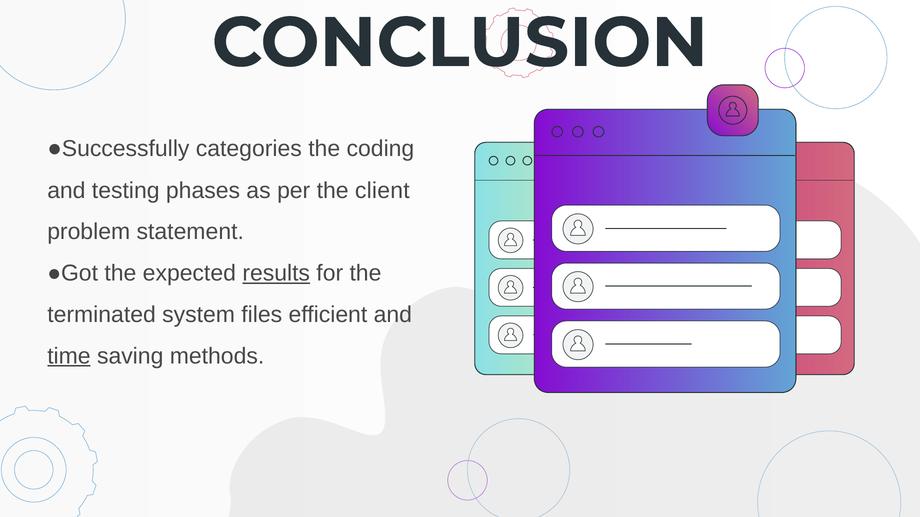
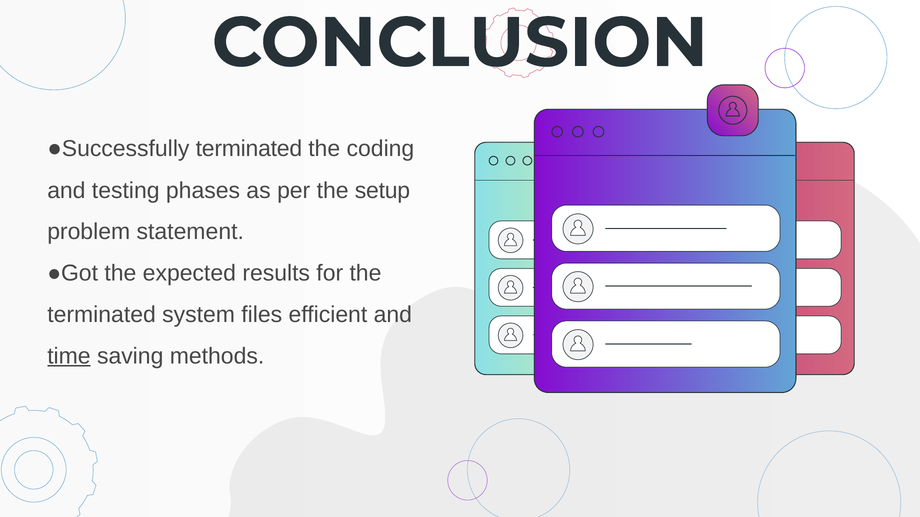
●Successfully categories: categories -> terminated (249, 149)
client: client -> setup (383, 191)
results underline: present -> none (276, 273)
